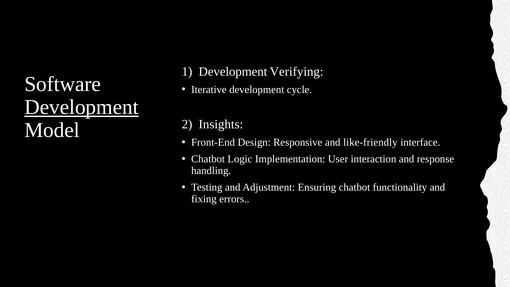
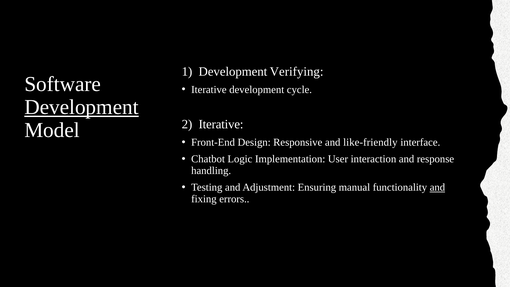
2 Insights: Insights -> Iterative (221, 124)
Ensuring chatbot: chatbot -> manual (354, 187)
and underline: none -> present (437, 187)
